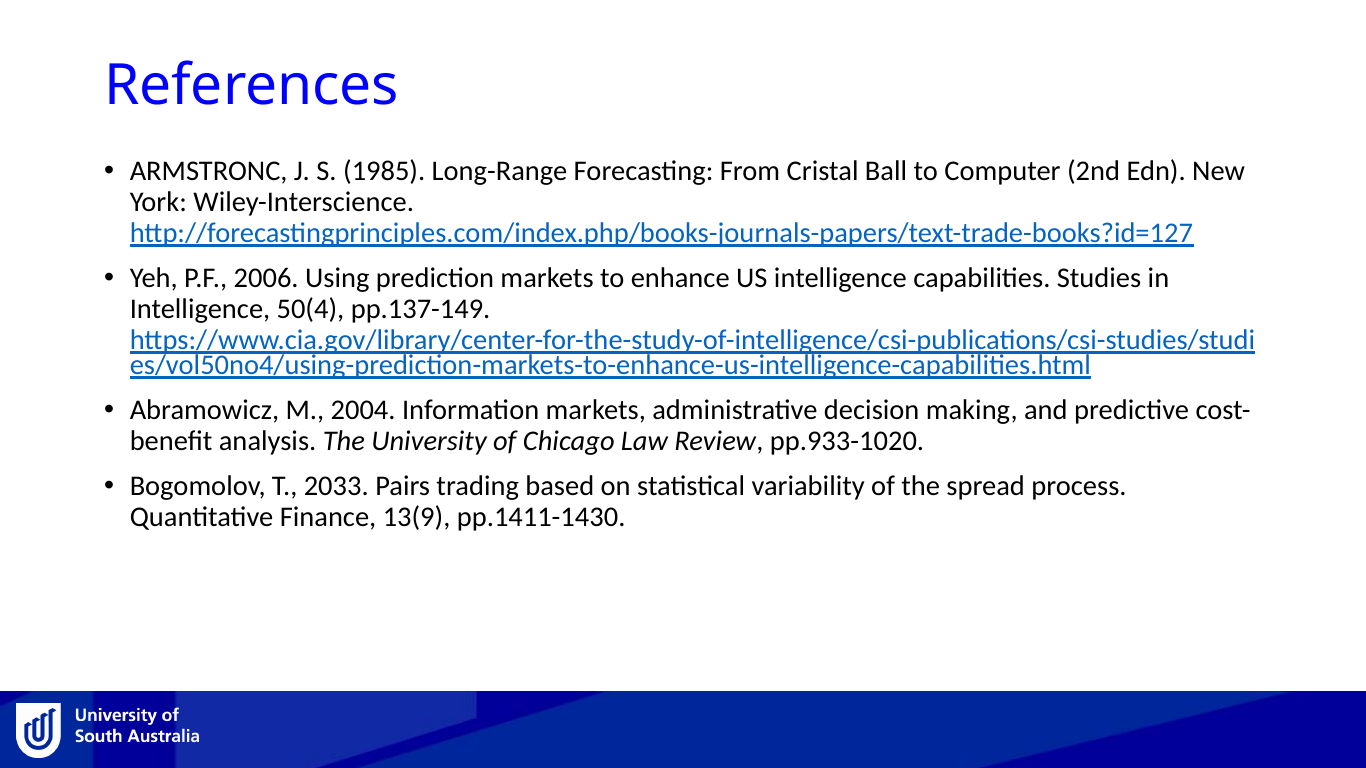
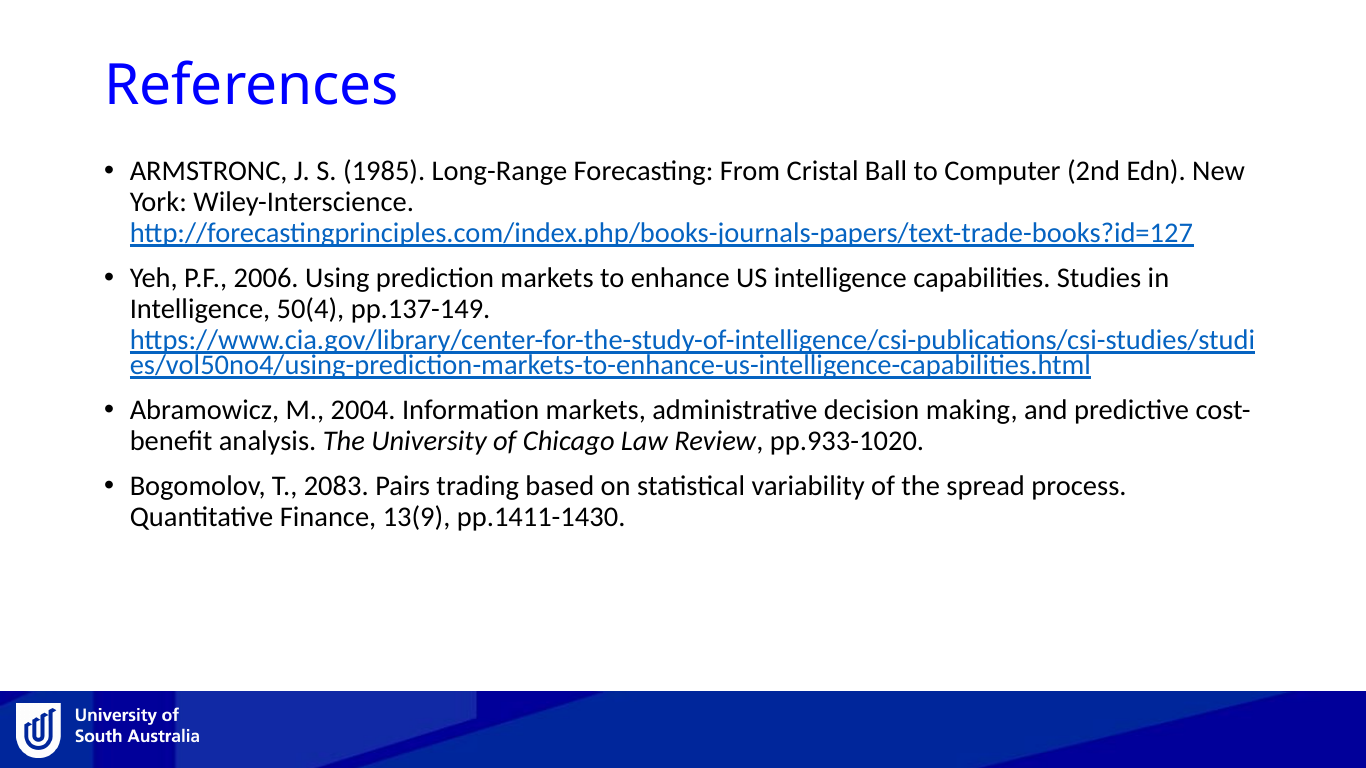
2033: 2033 -> 2083 (336, 486)
